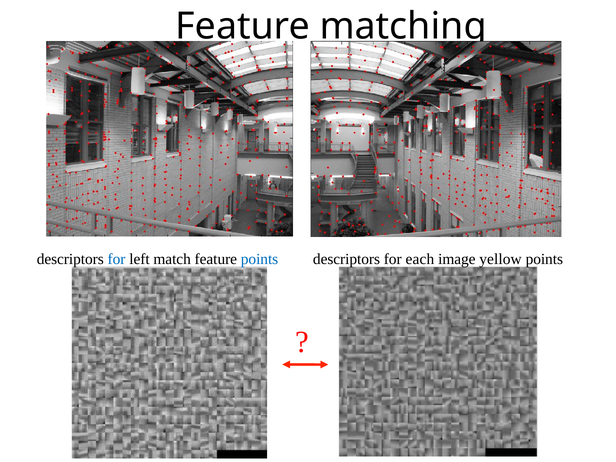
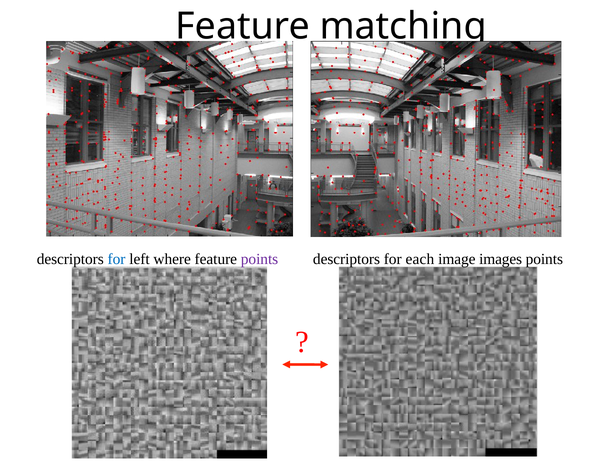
match: match -> where (172, 259)
points colour: blue -> purple (260, 259)
yellow: yellow -> images (501, 259)
